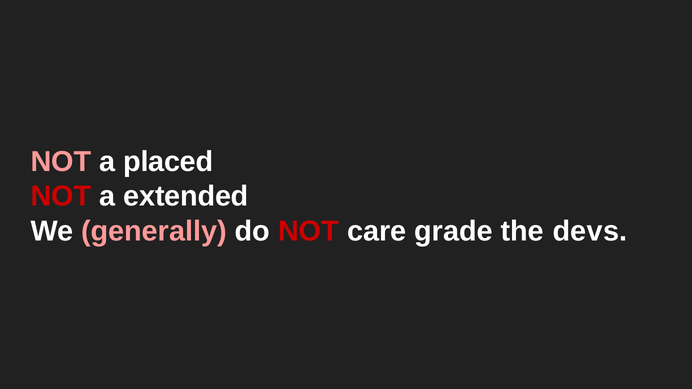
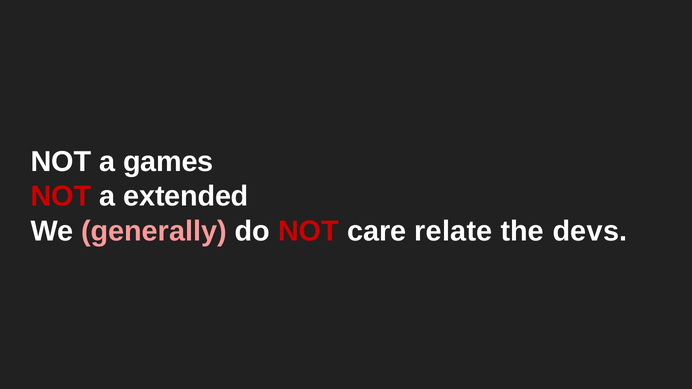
NOT colour: pink -> white (61, 162)
placed: placed -> games (168, 162)
grade: grade -> relate (453, 231)
